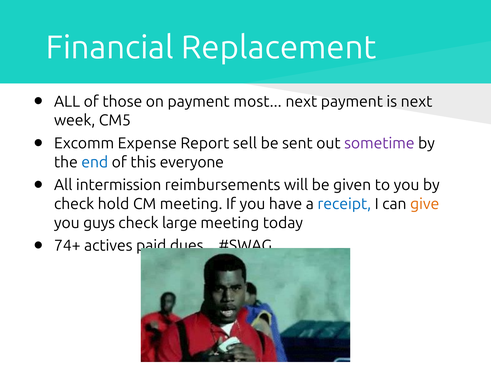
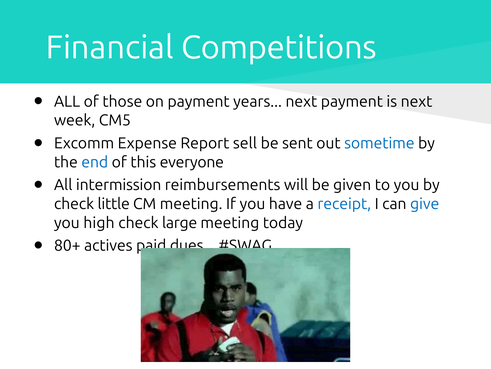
Replacement: Replacement -> Competitions (279, 48)
most: most -> years (258, 101)
sometime colour: purple -> blue (379, 143)
hold: hold -> little (114, 204)
give colour: orange -> blue (425, 204)
guys: guys -> high (99, 222)
74+: 74+ -> 80+ (67, 245)
